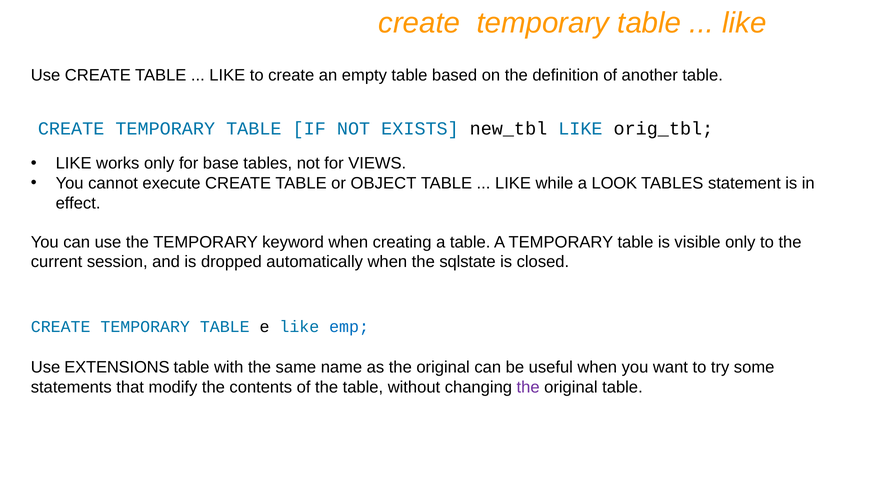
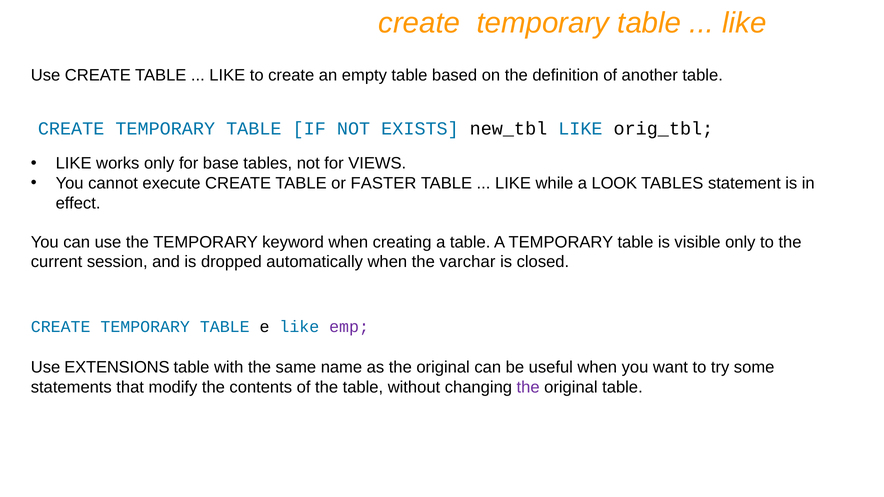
OBJECT: OBJECT -> FASTER (383, 183)
sqlstate: sqlstate -> varchar (467, 262)
emp colour: blue -> purple (349, 327)
